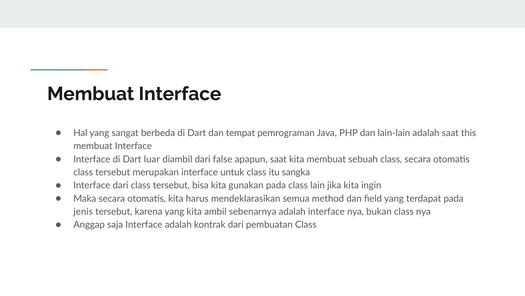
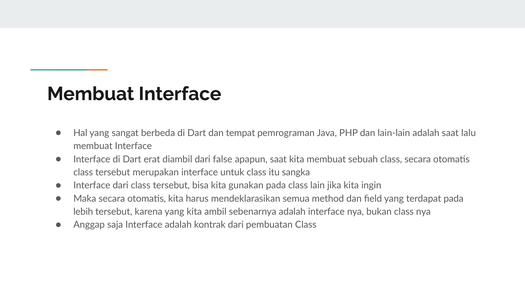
this: this -> lalu (469, 133)
luar: luar -> erat (152, 159)
jenis: jenis -> lebih (83, 211)
